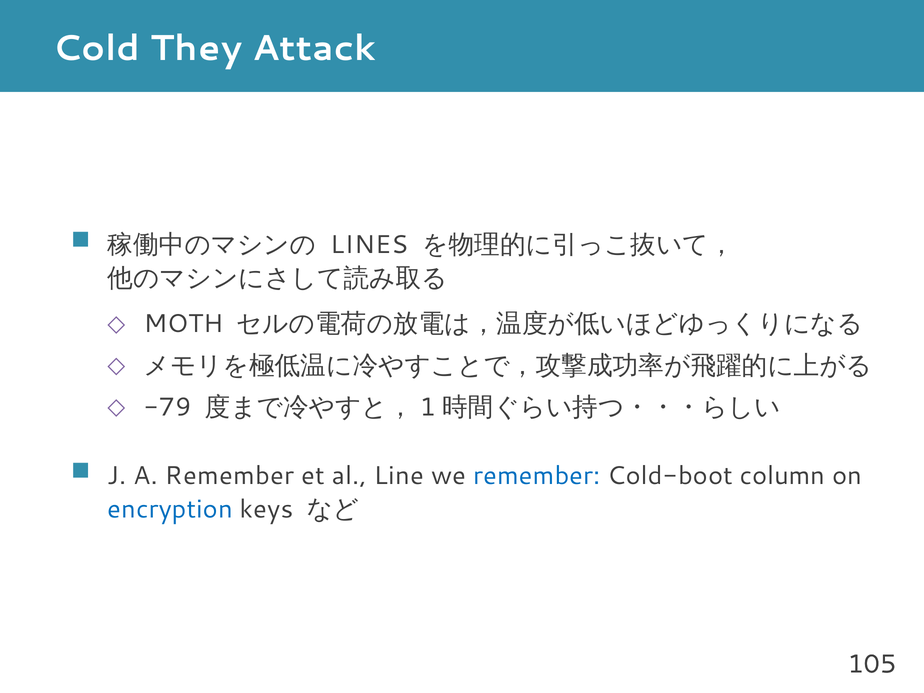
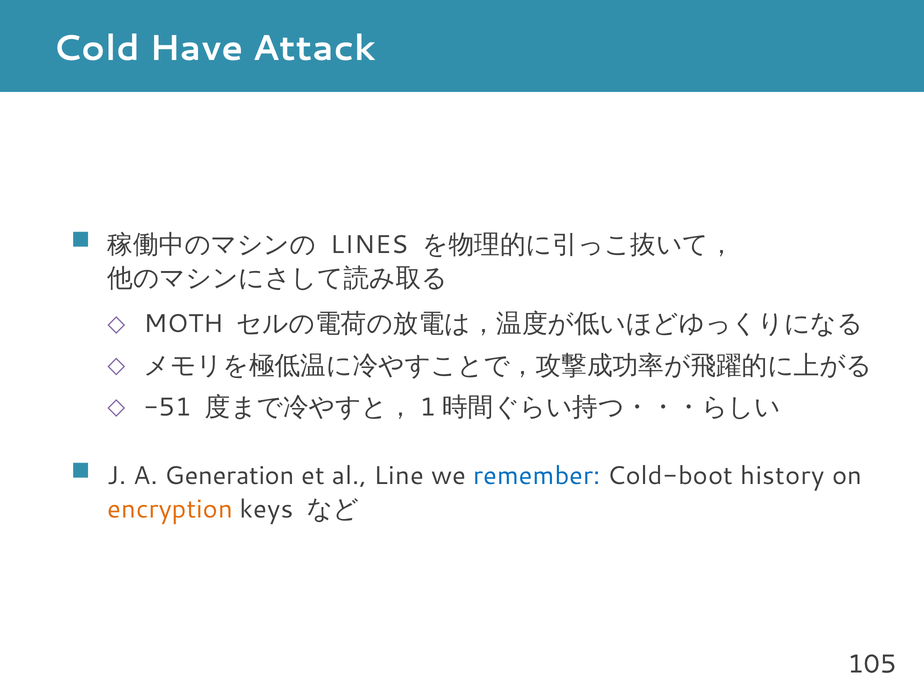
They: They -> Have (196, 48)
-79: -79 -> -51 (168, 407)
A Remember: Remember -> Generation (230, 476)
column: column -> history (782, 476)
encryption colour: blue -> orange (170, 510)
